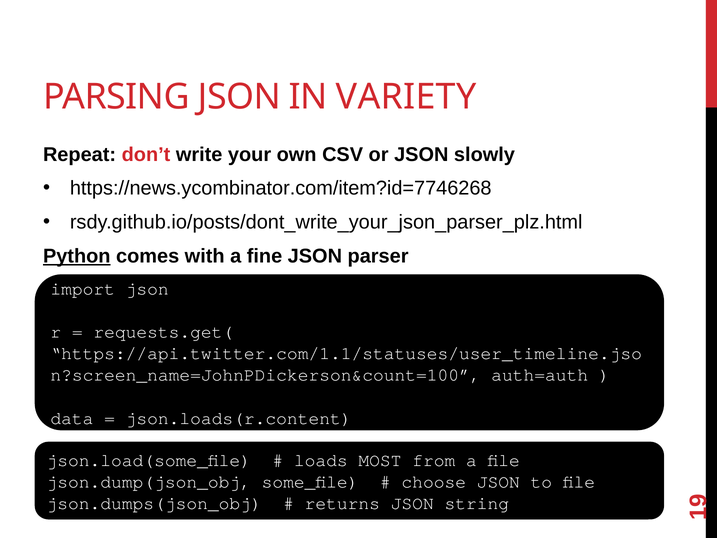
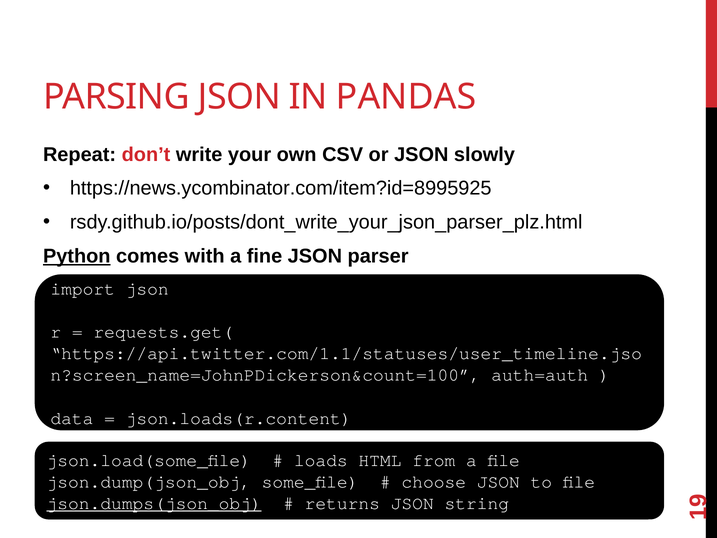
VARIETY: VARIETY -> PANDAS (406, 97)
https://news.ycombinator.com/item?id=7746268: https://news.ycombinator.com/item?id=7746268 -> https://news.ycombinator.com/item?id=8995925 (281, 188)
MOST: MOST -> HTML (380, 460)
json.dumps(json_obj underline: none -> present (154, 503)
